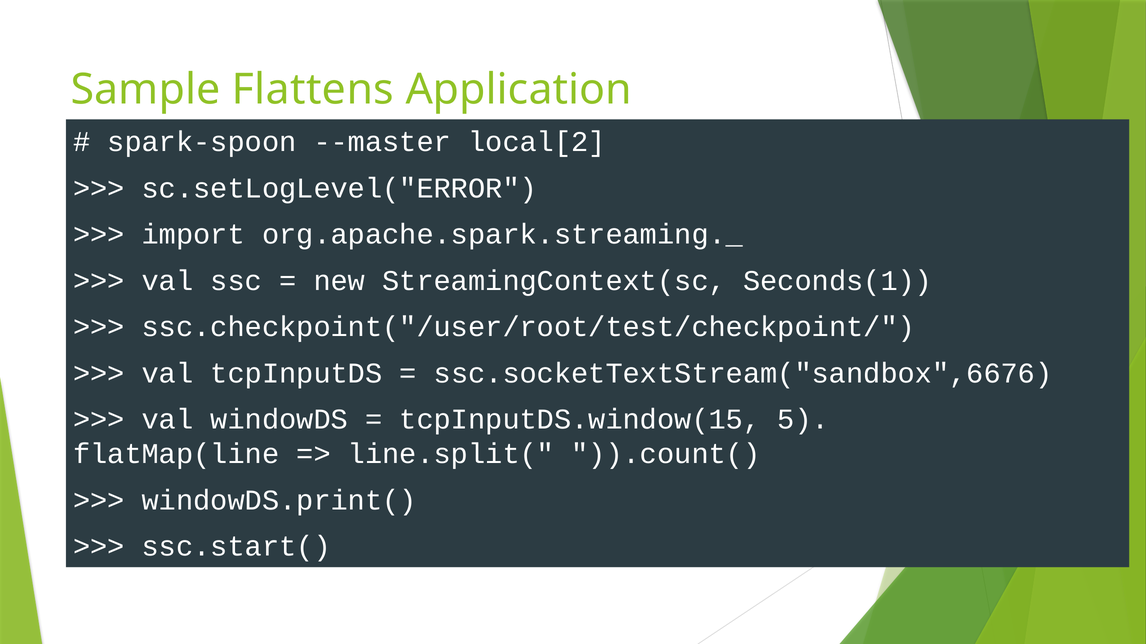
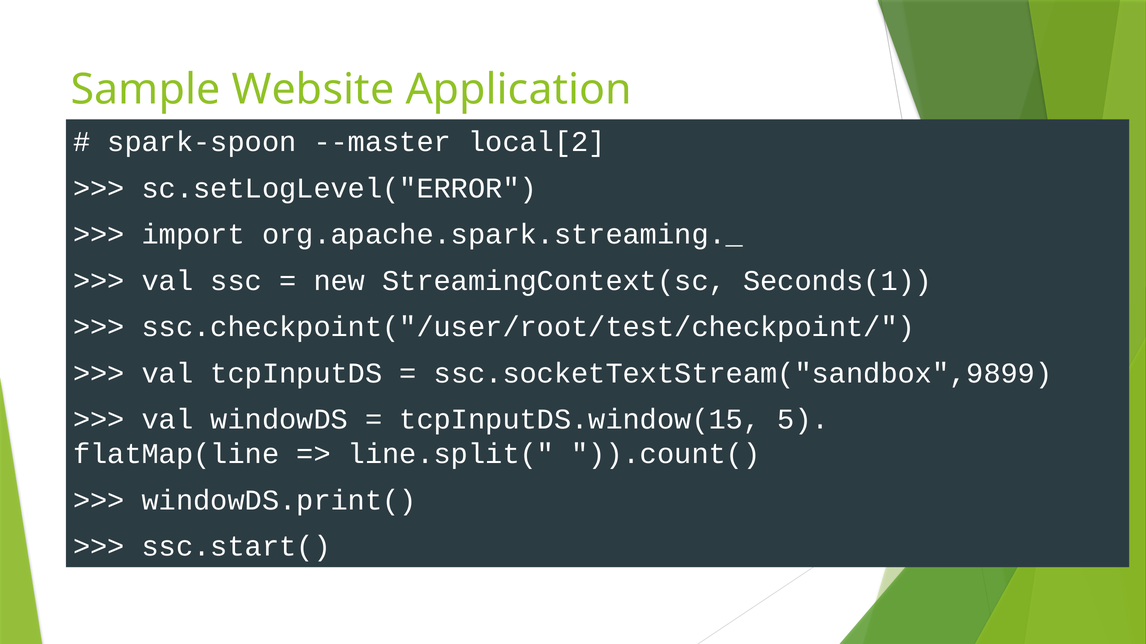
Flattens: Flattens -> Website (313, 90)
ssc.socketTextStream("sandbox",6676: ssc.socketTextStream("sandbox",6676 -> ssc.socketTextStream("sandbox",9899 (743, 374)
